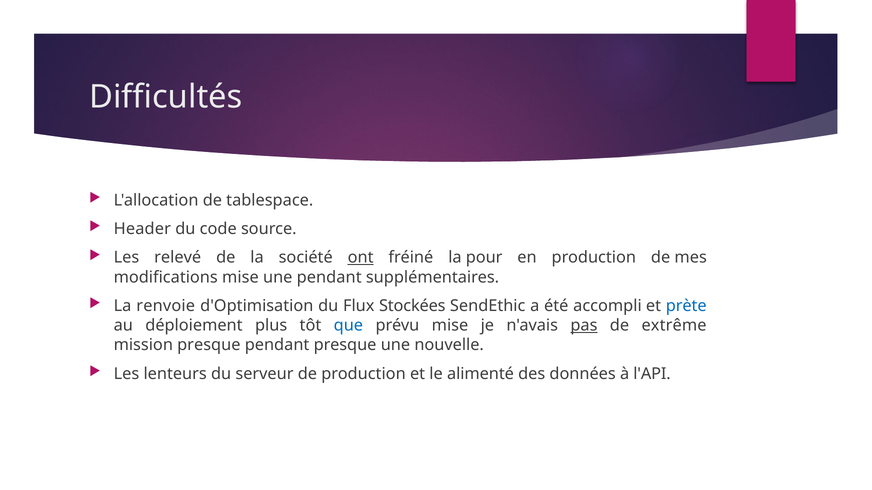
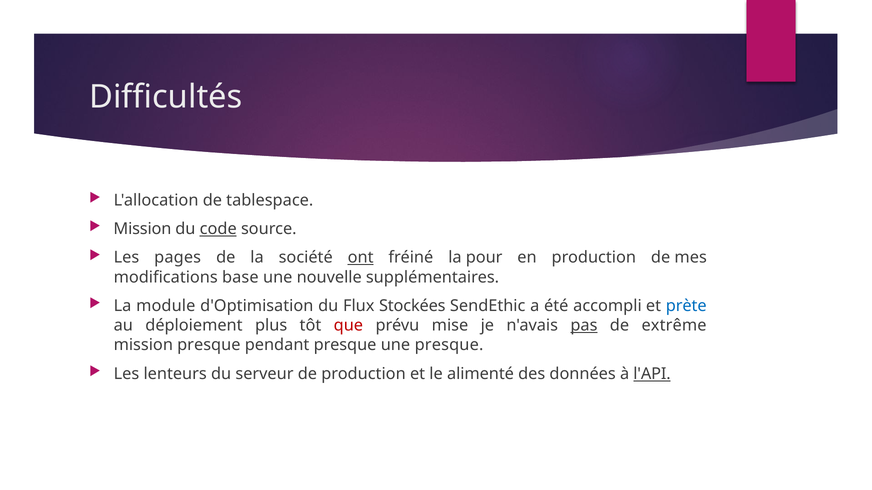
Header: Header -> Mission (142, 229)
code underline: none -> present (218, 229)
relevé: relevé -> pages (178, 258)
modifications mise: mise -> base (240, 277)
une pendant: pendant -> nouvelle (329, 277)
renvoie: renvoie -> module (166, 306)
que colour: blue -> red (348, 326)
une nouvelle: nouvelle -> presque (449, 345)
l'API underline: none -> present (652, 374)
